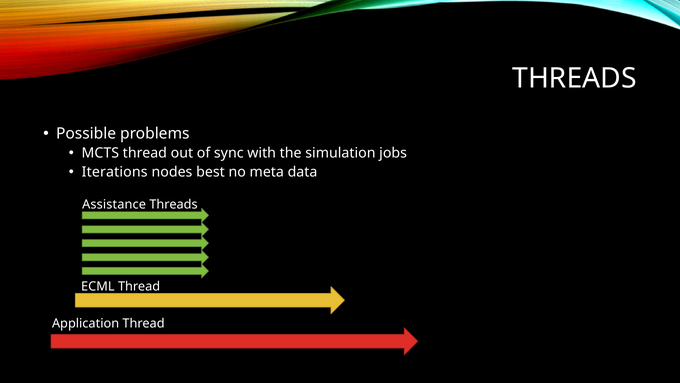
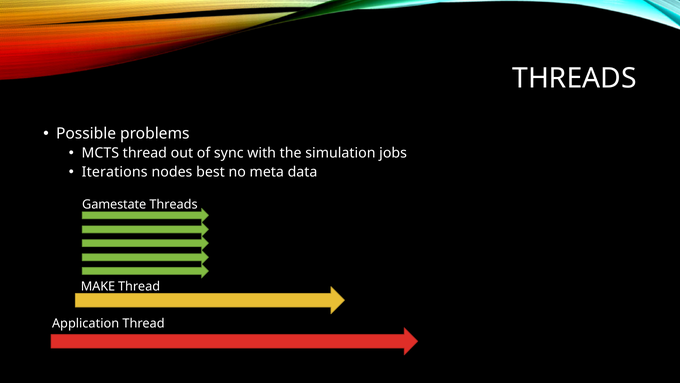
Assistance: Assistance -> Gamestate (114, 204)
ECML: ECML -> MAKE (98, 286)
